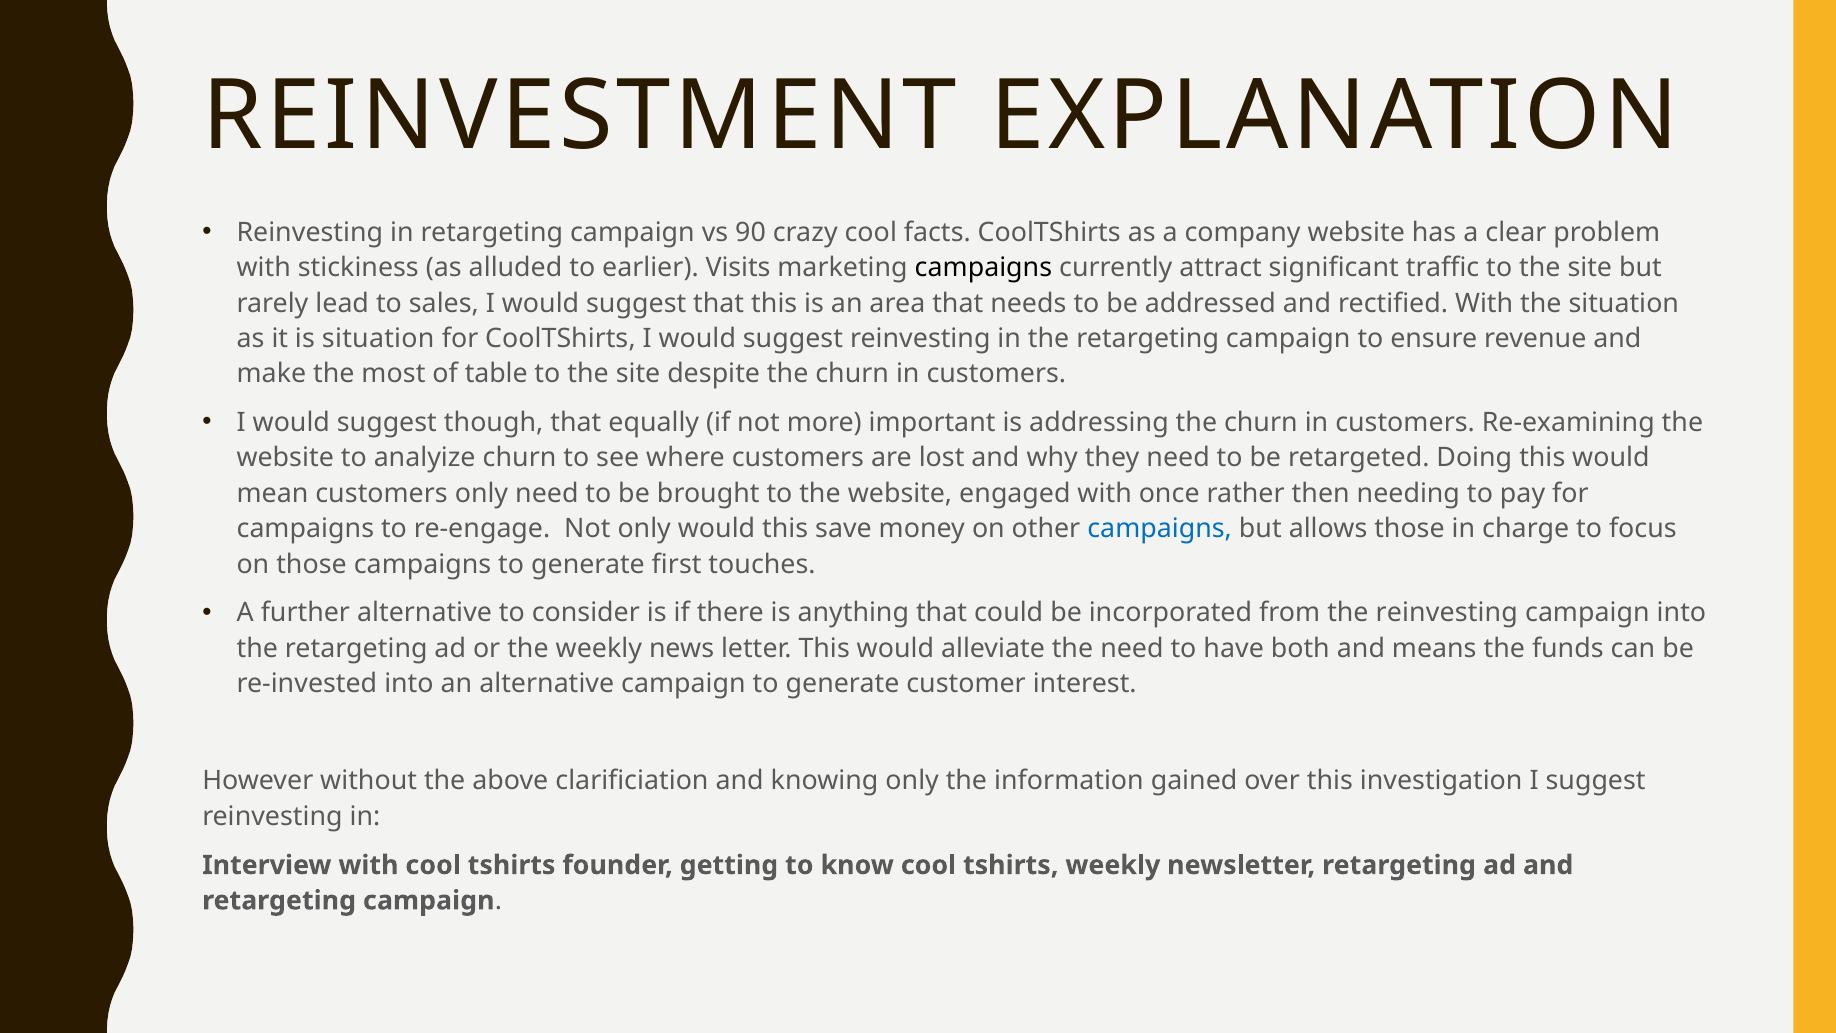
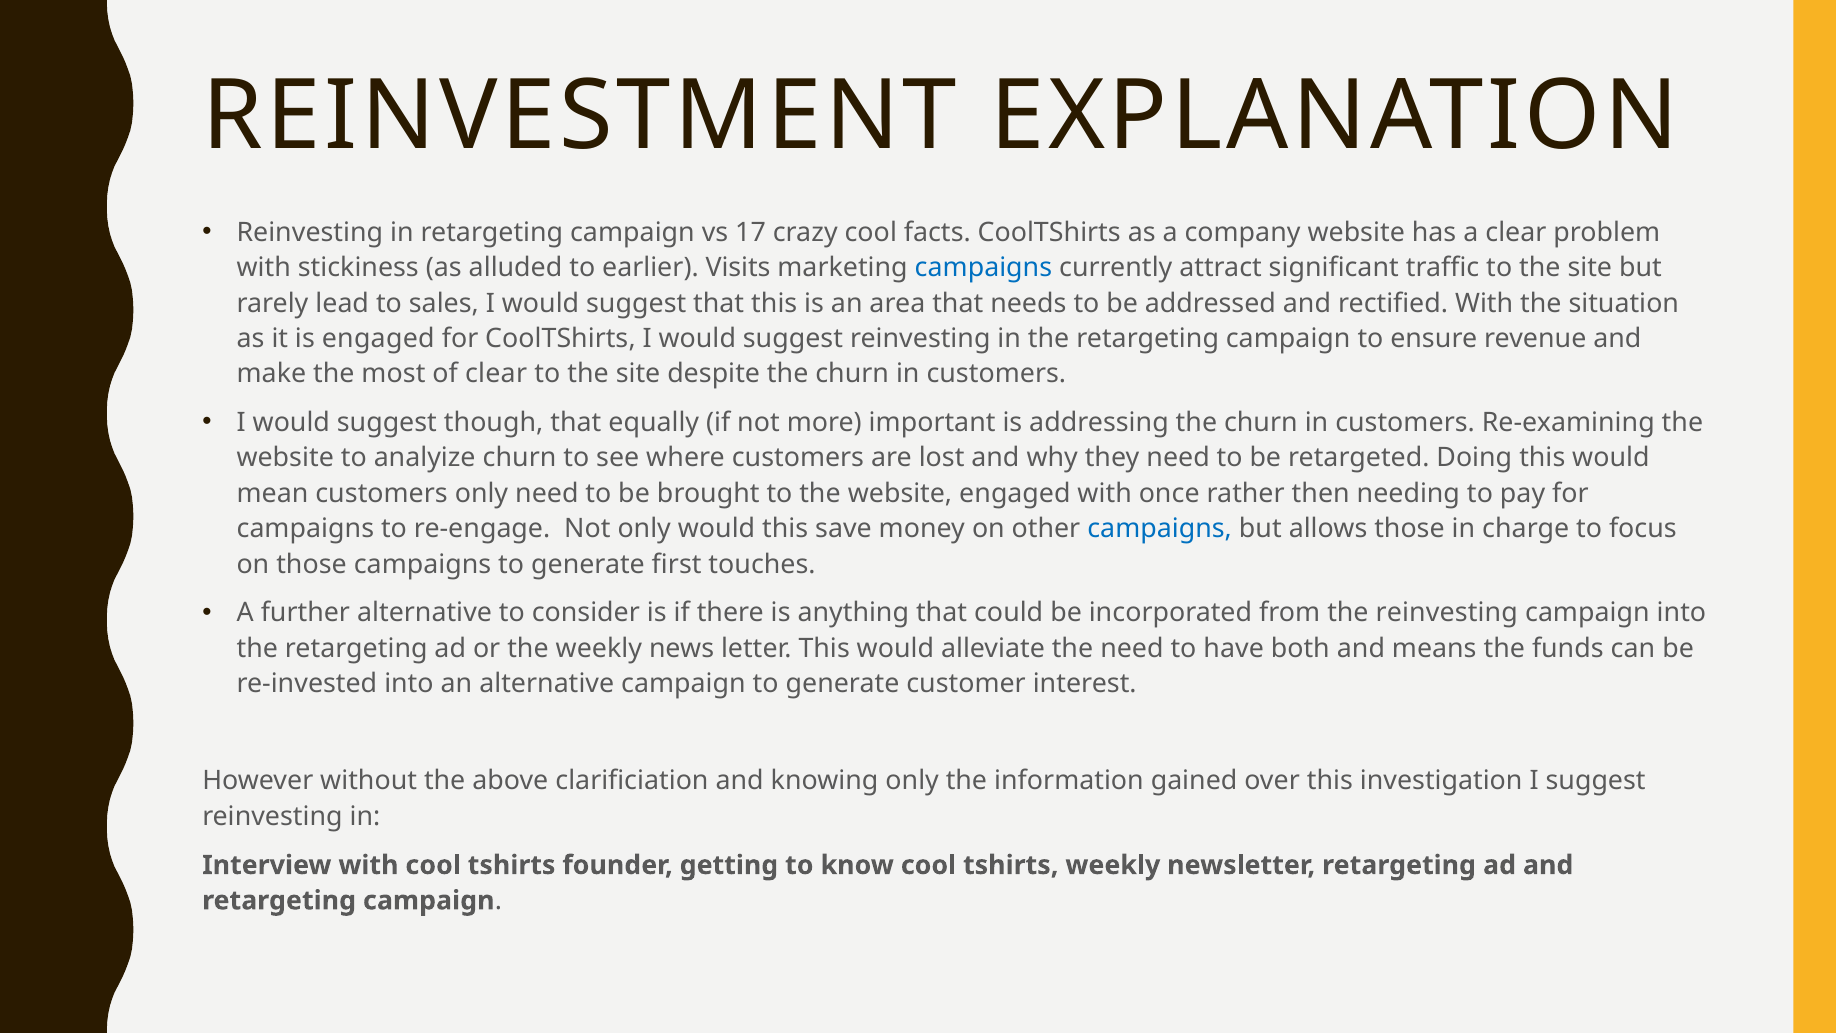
90: 90 -> 17 (751, 233)
campaigns colour: black -> blue (983, 268)
is situation: situation -> engaged (378, 339)
of table: table -> clear (496, 374)
